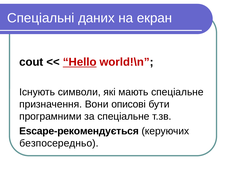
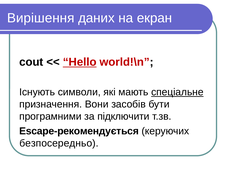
Спеціальні: Спеціальні -> Вирішення (41, 18)
спеціальне underline: none -> present (177, 92)
описові: описові -> засобів (129, 104)
за спеціальне: спеціальне -> підключити (123, 116)
